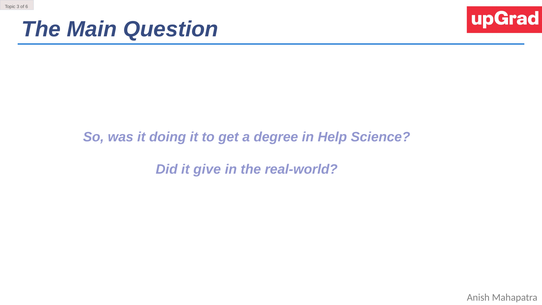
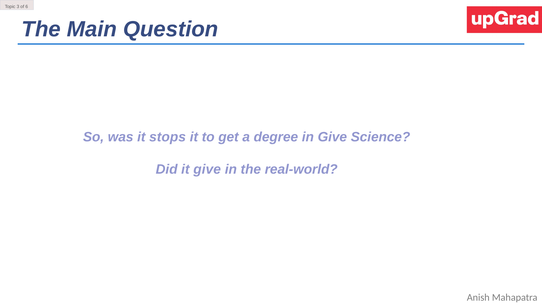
doing: doing -> stops (168, 137)
in Help: Help -> Give (332, 137)
